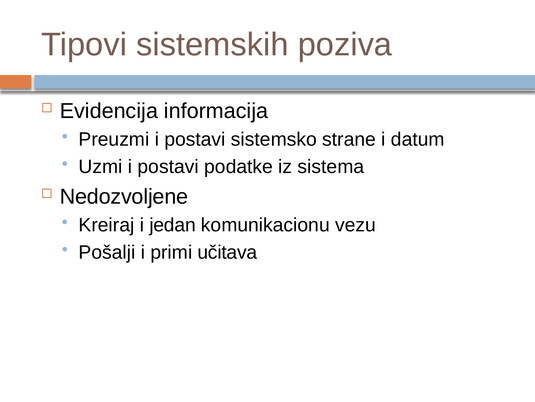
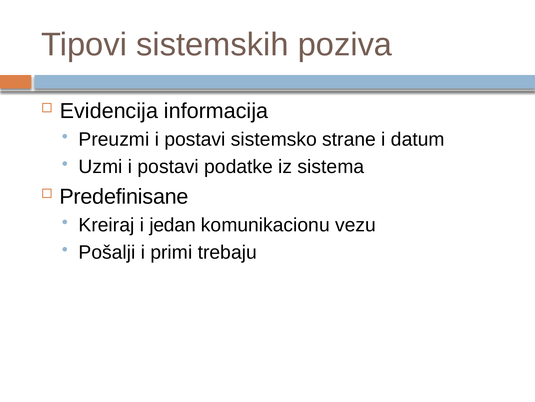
Nedozvoljene: Nedozvoljene -> Predefinisane (124, 196)
učitava: učitava -> trebaju (227, 252)
